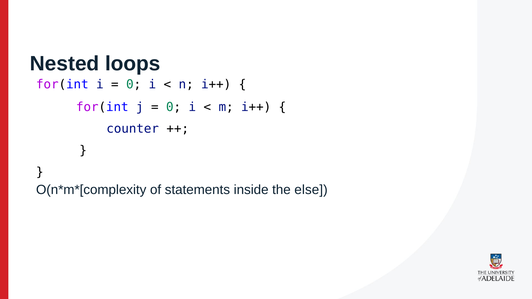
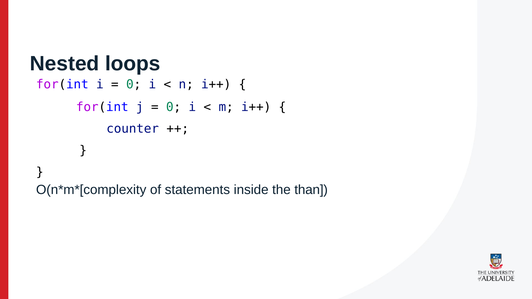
else: else -> than (311, 190)
